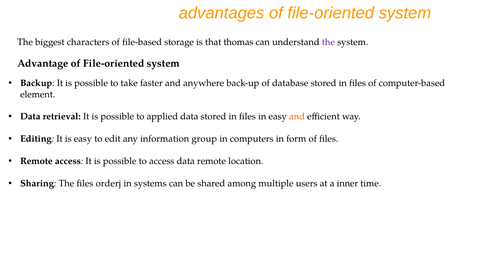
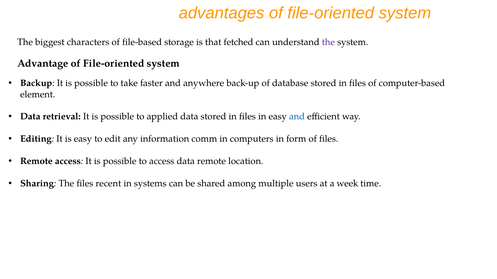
thomas: thomas -> fetched (239, 42)
and colour: orange -> blue (297, 117)
group: group -> comm (204, 139)
orderj: orderj -> recent (108, 184)
inner: inner -> week (347, 184)
